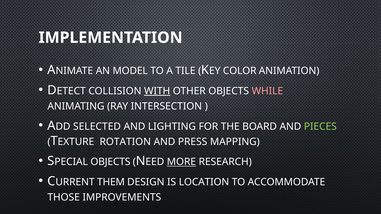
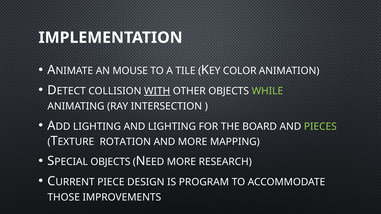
MODEL: MODEL -> MOUSE (130, 71)
WHILE colour: pink -> light green (267, 91)
SELECTED: SELECTED -> LIGHTING (97, 127)
AND PRESS: PRESS -> MORE (193, 142)
MORE underline: present -> none (181, 162)
THEM: THEM -> PIECE (111, 182)
LOCATION: LOCATION -> PROGRAM (204, 182)
